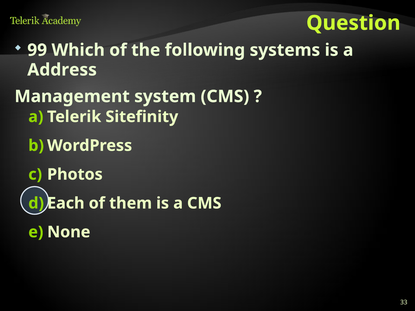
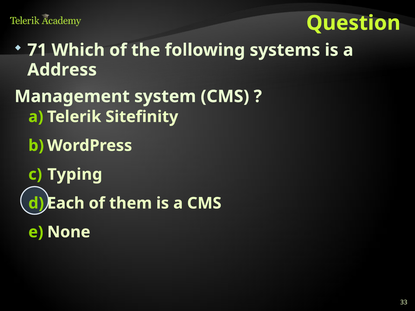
99: 99 -> 71 (37, 50)
Photos: Photos -> Typing (75, 175)
